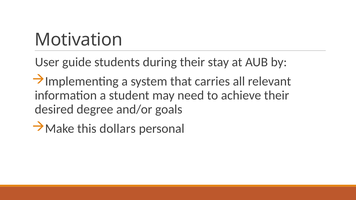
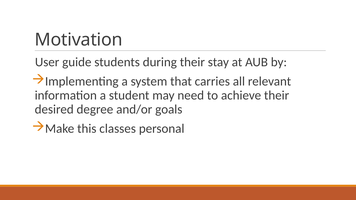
dollars: dollars -> classes (118, 129)
